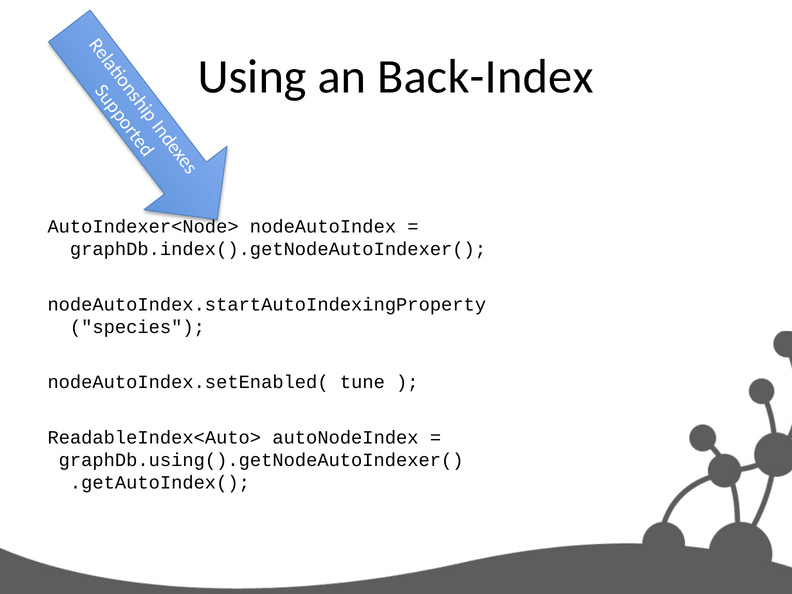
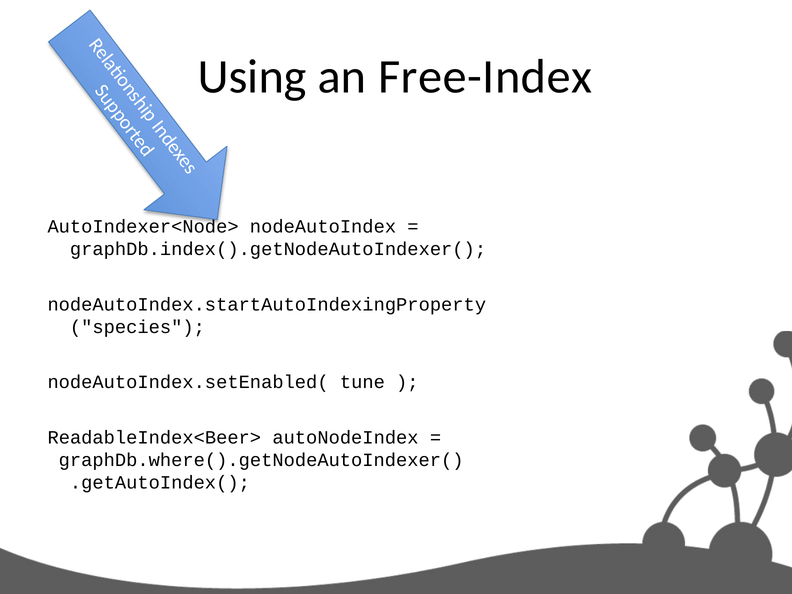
Back-Index: Back-Index -> Free-Index (485, 77)
ReadableIndex<Auto>: ReadableIndex<Auto> -> ReadableIndex<Beer> (154, 438)
graphDb.using().getNodeAutoIndexer(: graphDb.using().getNodeAutoIndexer( -> graphDb.where().getNodeAutoIndexer( (261, 460)
